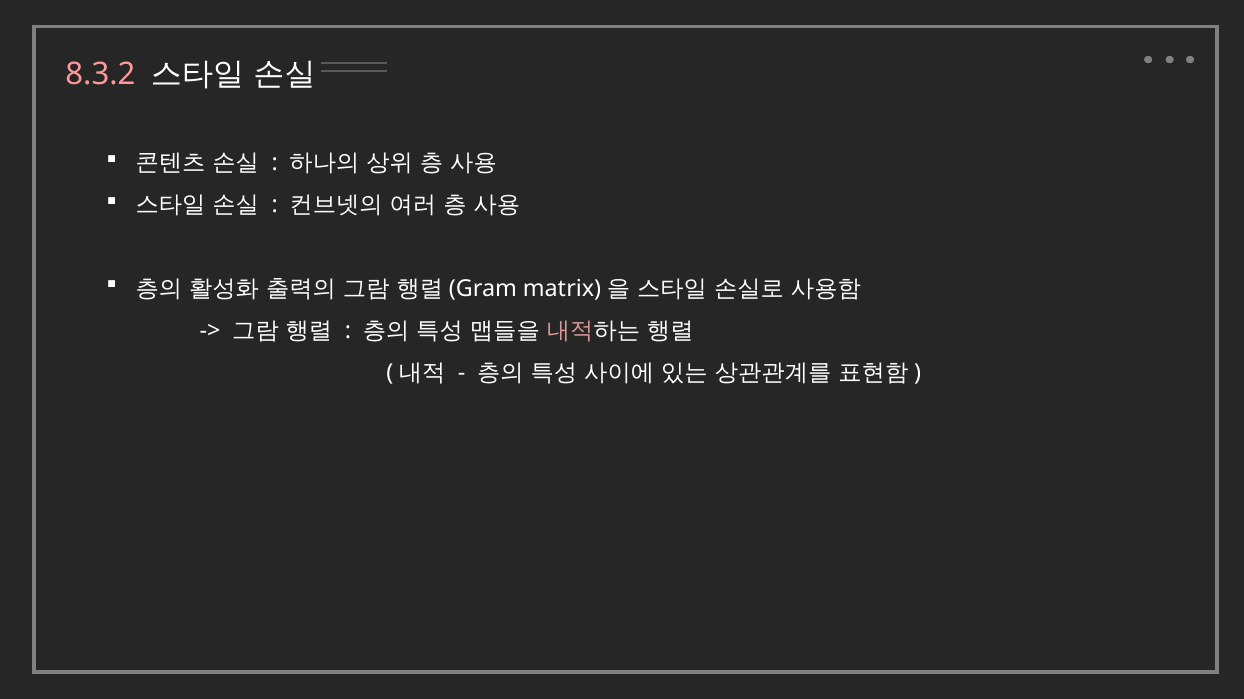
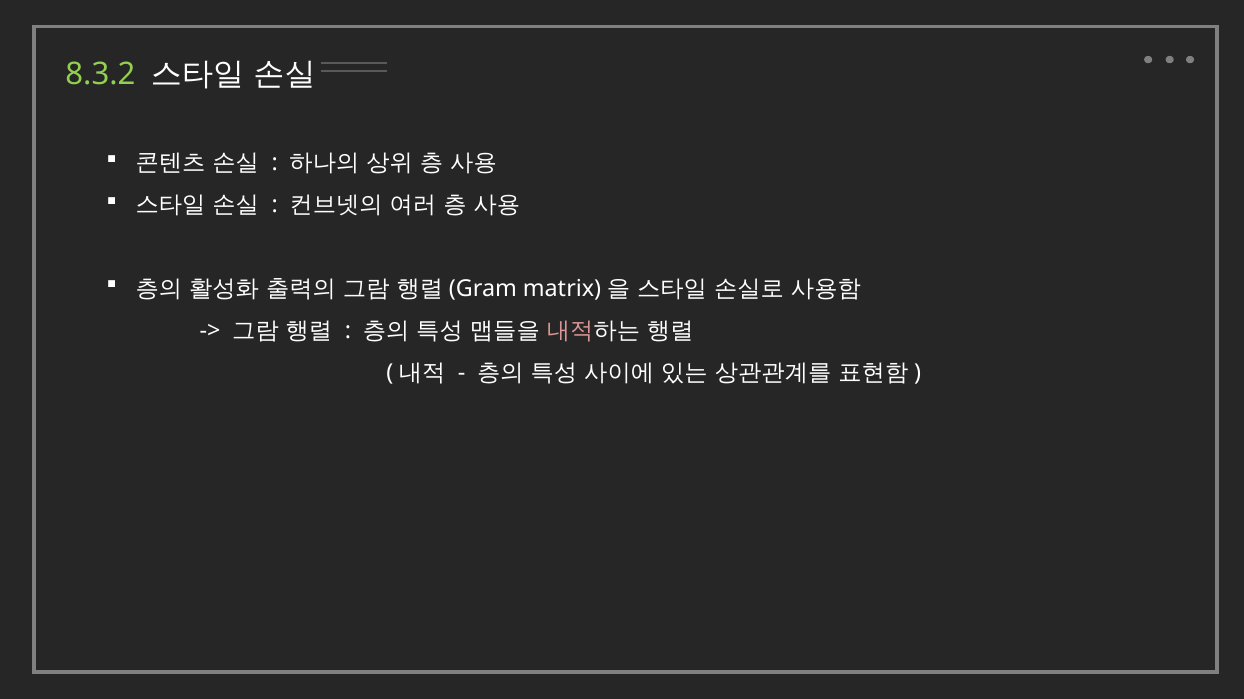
8.3.2 colour: pink -> light green (100, 75)
